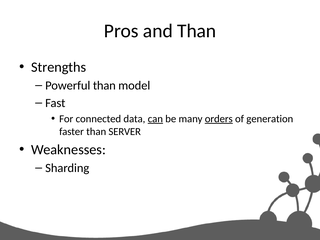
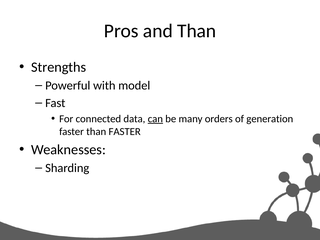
Powerful than: than -> with (104, 86)
orders underline: present -> none (219, 119)
than SERVER: SERVER -> FASTER (125, 132)
